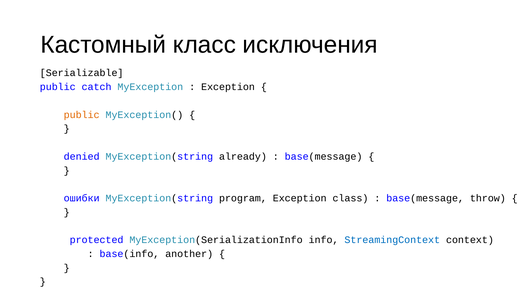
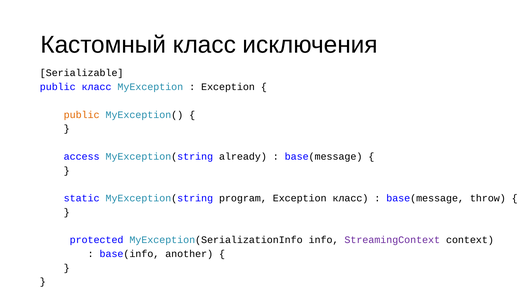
public catch: catch -> класс (97, 87)
denied: denied -> access (82, 156)
ошибки: ошибки -> static (82, 198)
Exception class: class -> класс (350, 198)
StreamingContext colour: blue -> purple (392, 240)
